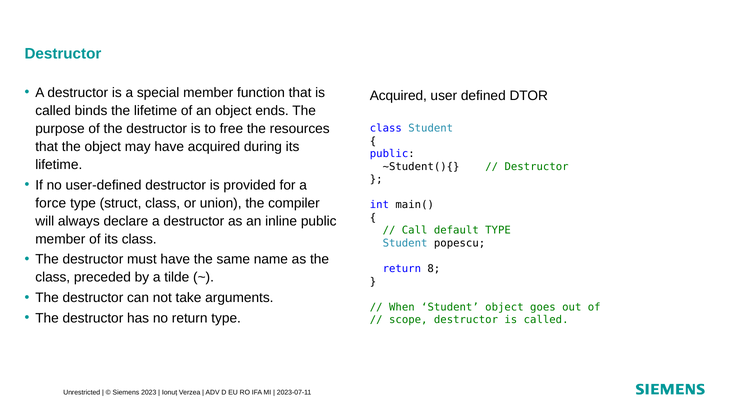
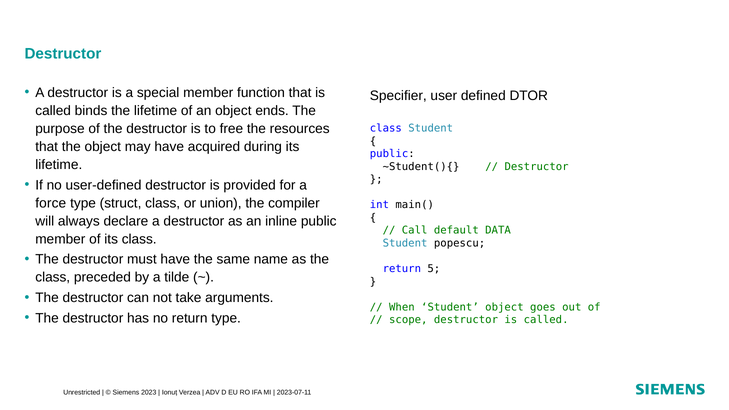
Acquired: Acquired -> Specifier (398, 96)
default TYPE: TYPE -> DATA (498, 230)
8: 8 -> 5 (434, 269)
